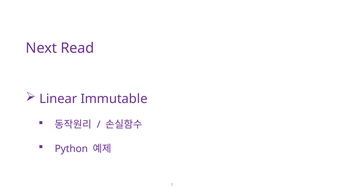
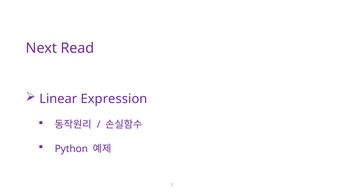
Immutable: Immutable -> Expression (114, 99)
